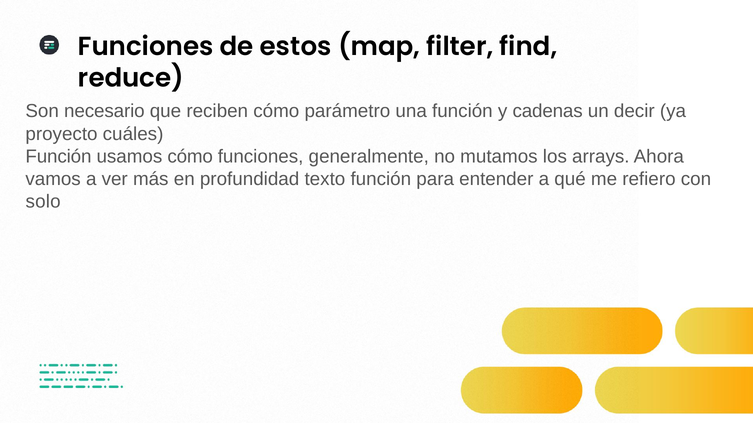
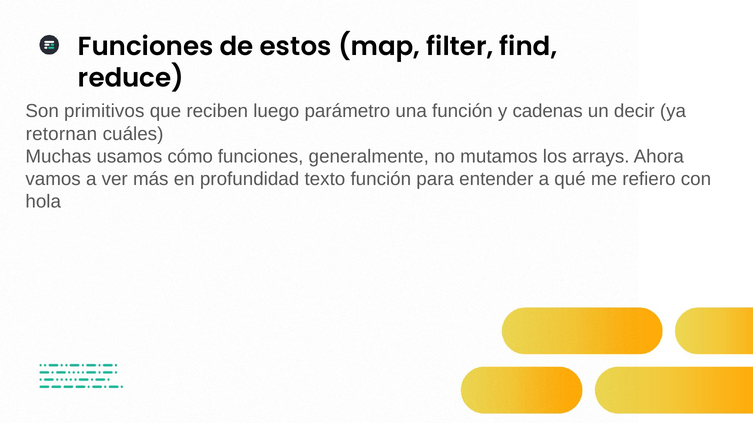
necesario: necesario -> primitivos (104, 111)
reciben cómo: cómo -> luego (276, 111)
proyecto: proyecto -> retornan (61, 134)
Función: Función -> Muchas (58, 157)
solo: solo -> hola (43, 202)
